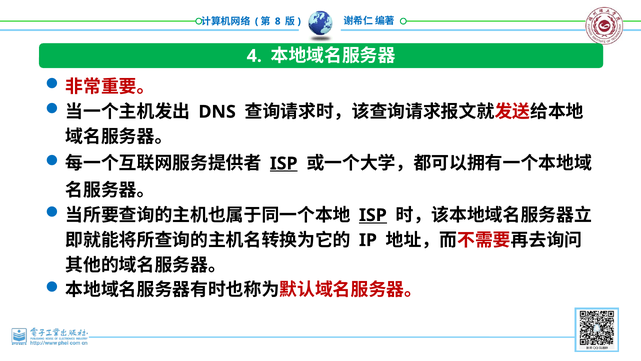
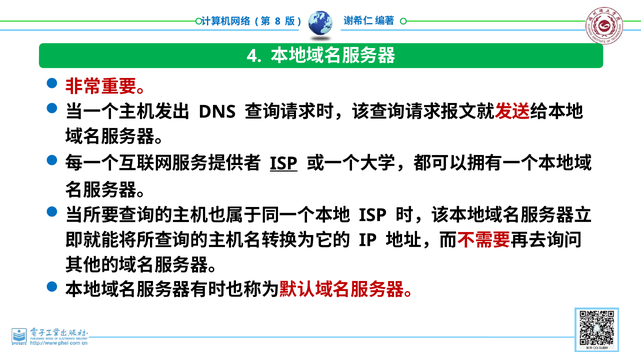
ISP underline: present -> none (373, 215)
